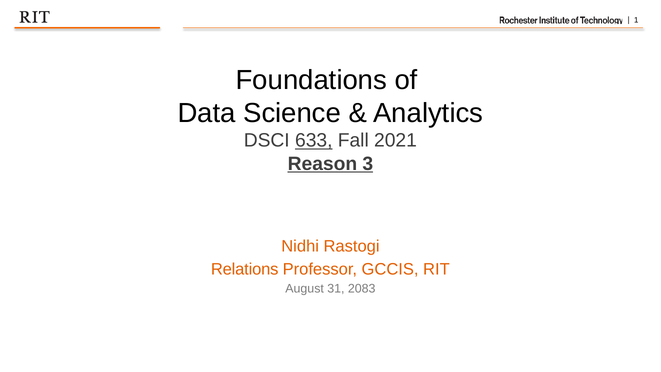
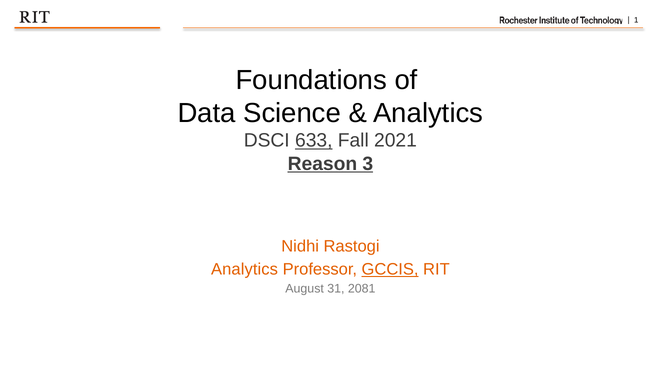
Relations: Relations -> Analytics (245, 269)
GCCIS underline: none -> present (390, 269)
2083: 2083 -> 2081 (362, 289)
